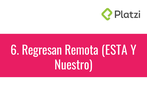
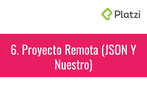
Regresan: Regresan -> Proyecto (42, 50)
ESTA: ESTA -> JSON (114, 50)
